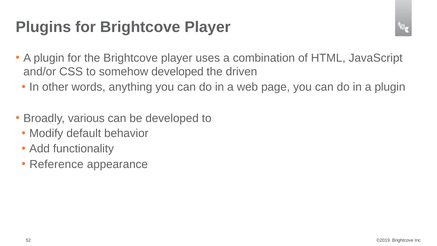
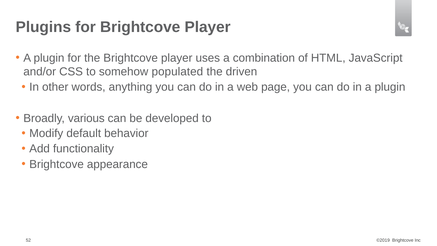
somehow developed: developed -> populated (177, 72)
Reference: Reference -> Brightcove (57, 164)
